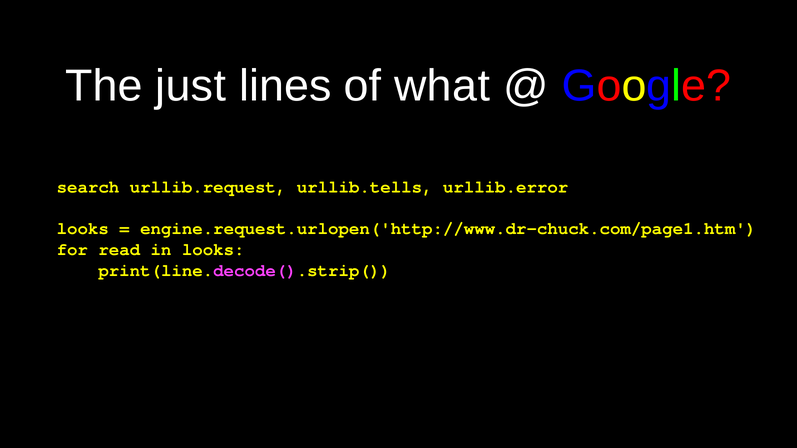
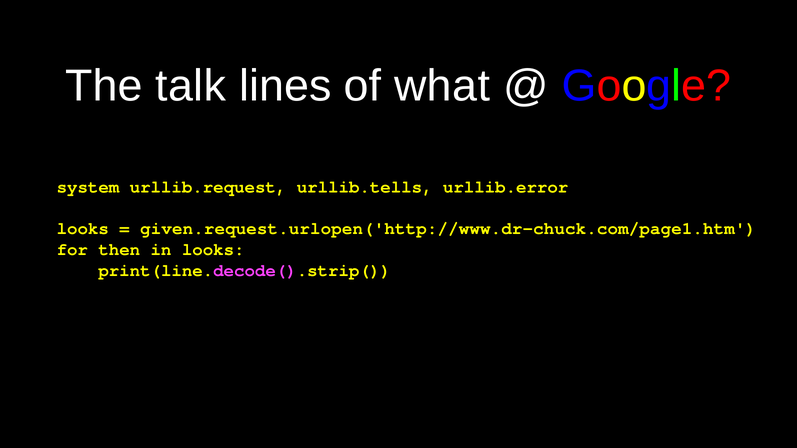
just: just -> talk (191, 86)
search: search -> system (88, 187)
engine.request.urlopen('http://www.dr-chuck.com/page1.htm: engine.request.urlopen('http://www.dr-chuck.com/page1.htm -> given.request.urlopen('http://www.dr-chuck.com/page1.htm (448, 229)
read: read -> then (119, 250)
